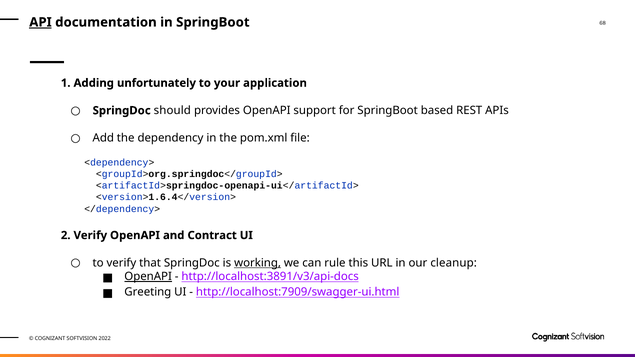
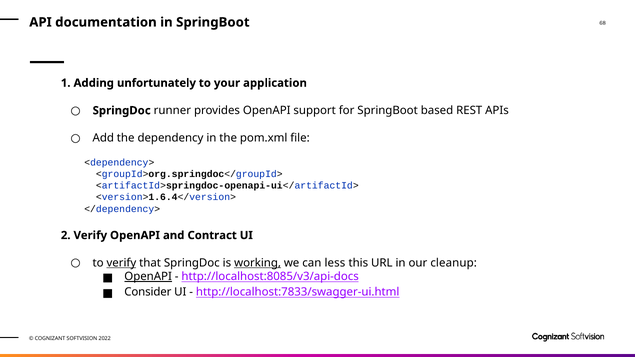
API underline: present -> none (40, 22)
should: should -> runner (172, 111)
verify underline: none -> present (121, 263)
rule: rule -> less (335, 263)
http://localhost:3891/v3/api-docs: http://localhost:3891/v3/api-docs -> http://localhost:8085/v3/api-docs (270, 277)
Greeting: Greeting -> Consider (148, 292)
http://localhost:7909/swagger-ui.html: http://localhost:7909/swagger-ui.html -> http://localhost:7833/swagger-ui.html (298, 292)
